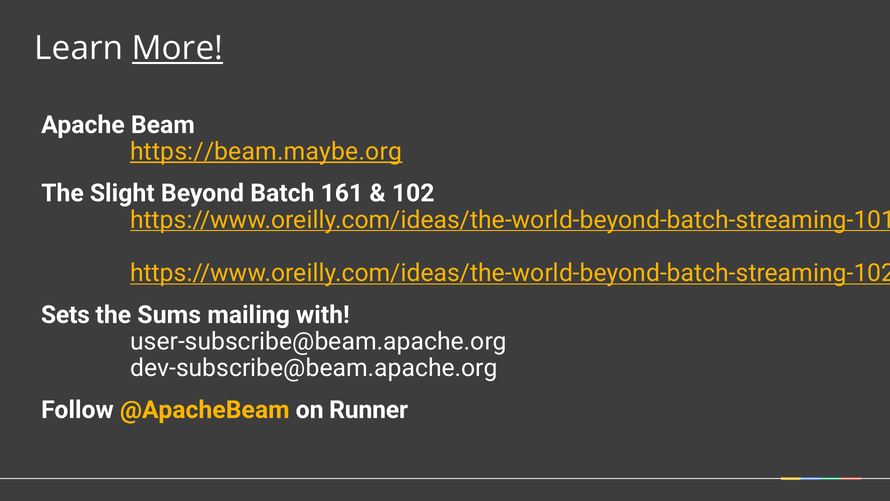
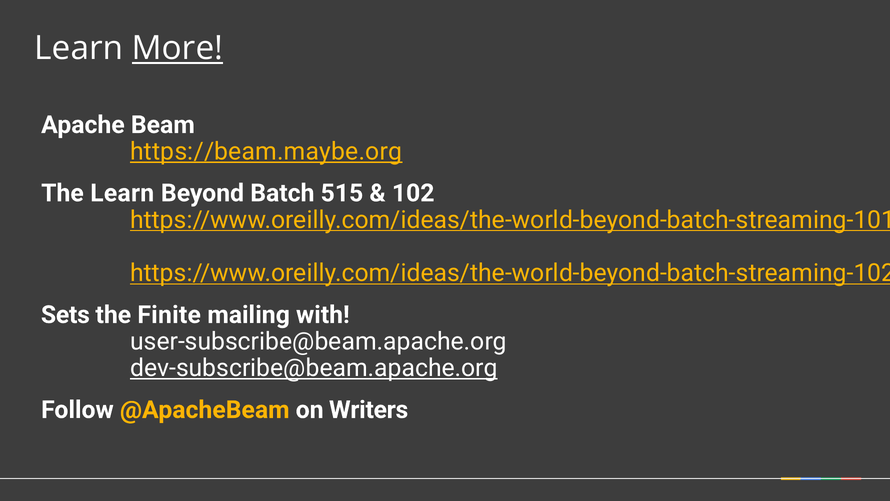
The Slight: Slight -> Learn (122, 193)
161: 161 -> 515 (342, 193)
Sums: Sums -> Finite (169, 315)
dev-subscribe@beam.apache.org underline: none -> present (314, 368)
Runner: Runner -> Writers (369, 410)
